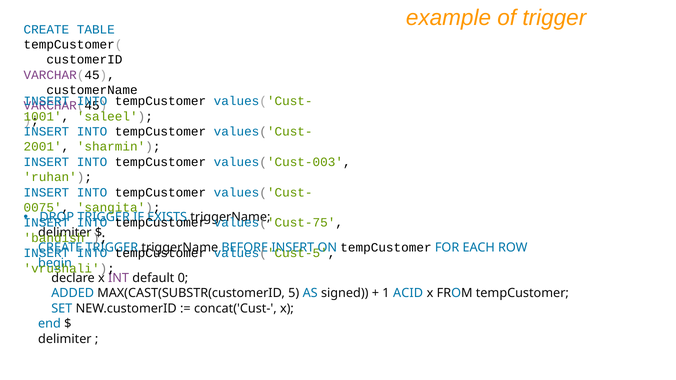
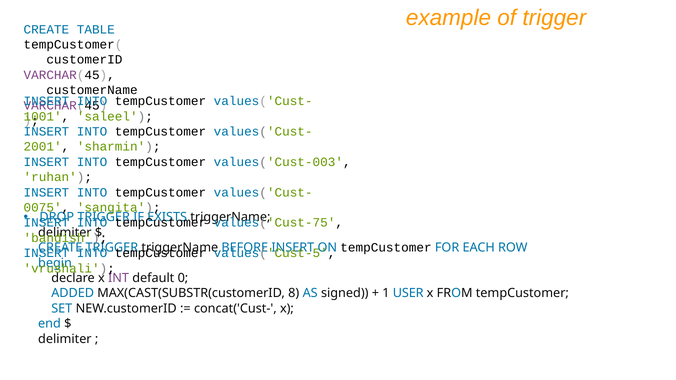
5: 5 -> 8 (294, 293)
ACID: ACID -> USER (408, 293)
